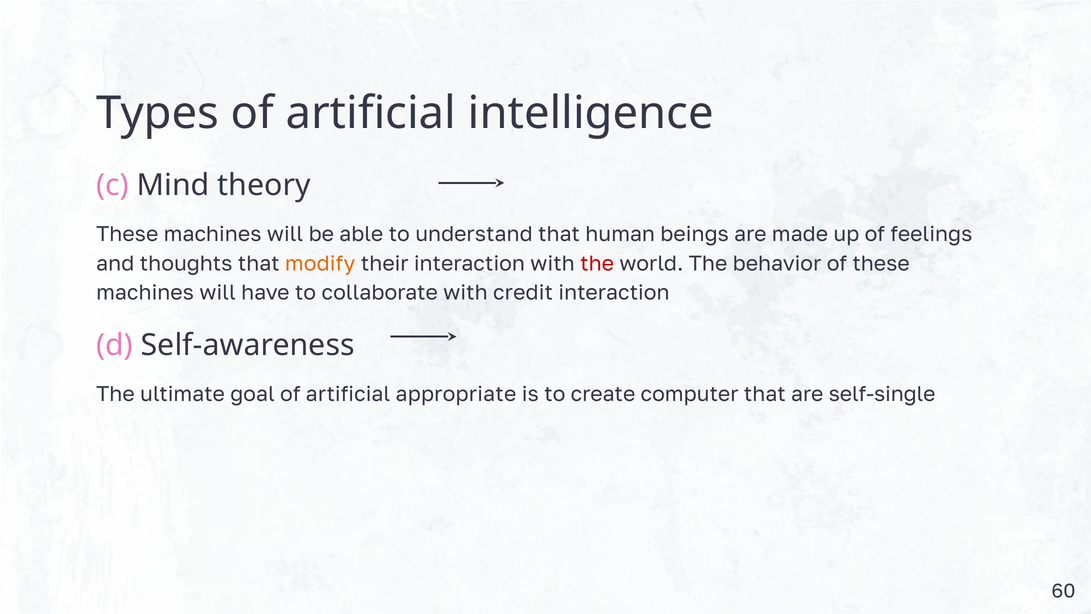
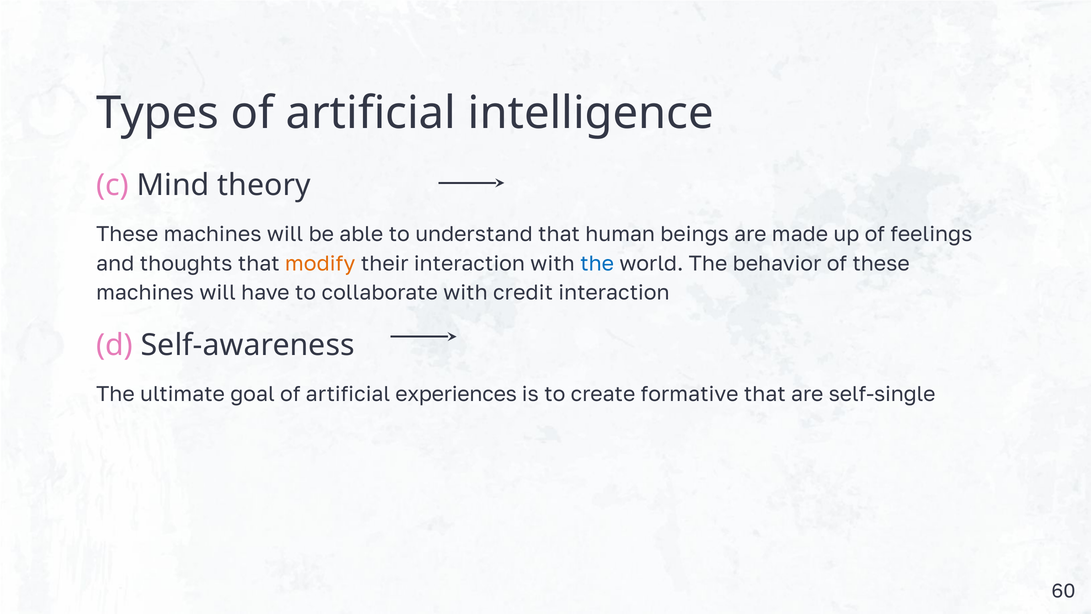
the colour: red -> blue (597, 263)
appropriate: appropriate -> experiences (456, 394)
computer: computer -> formative (690, 394)
